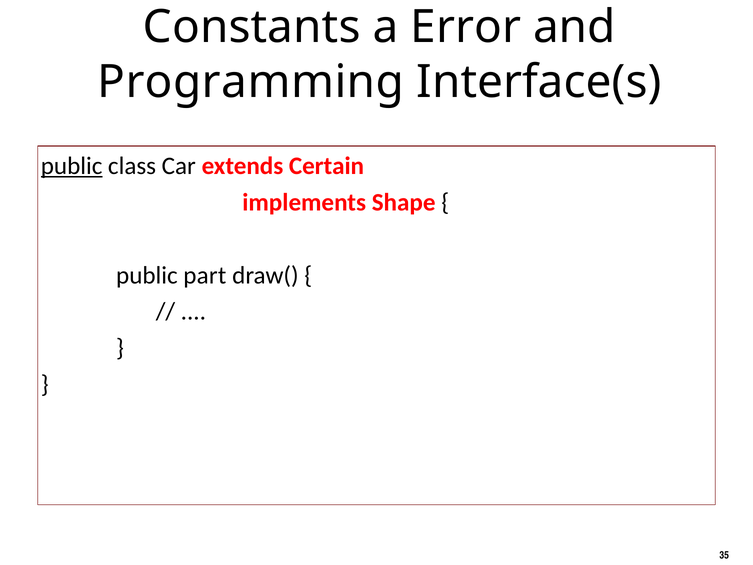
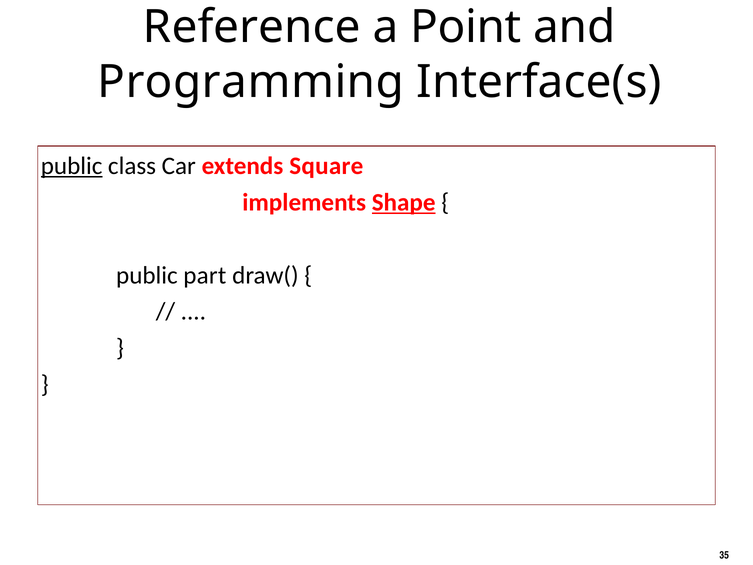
Constants: Constants -> Reference (252, 27)
Error: Error -> Point (466, 27)
Certain: Certain -> Square (326, 166)
Shape underline: none -> present (404, 202)
